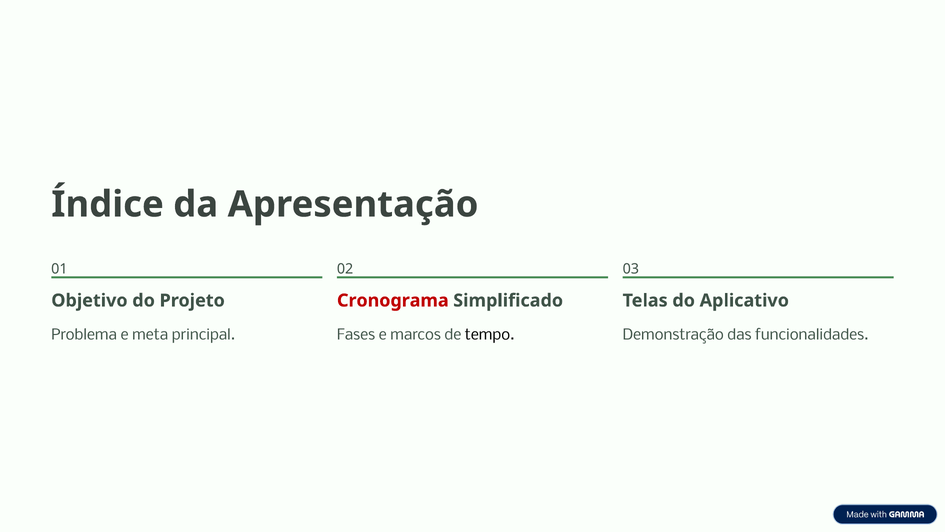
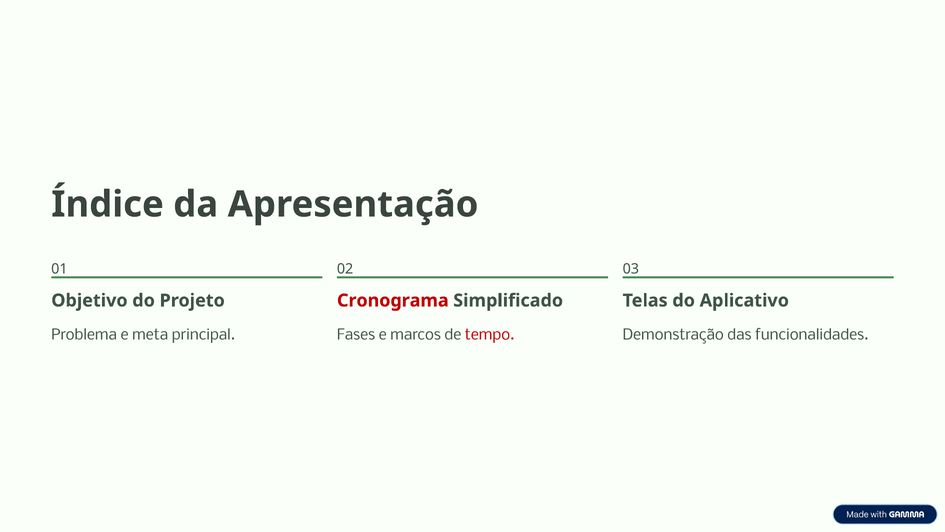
tempo colour: black -> red (490, 335)
